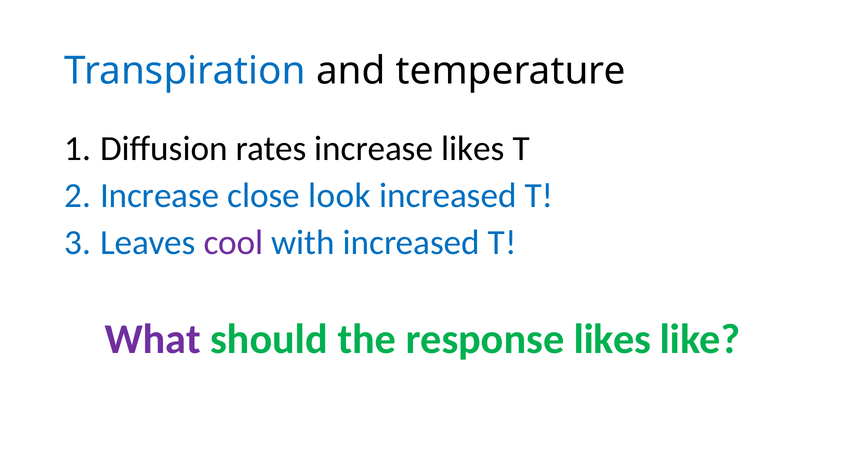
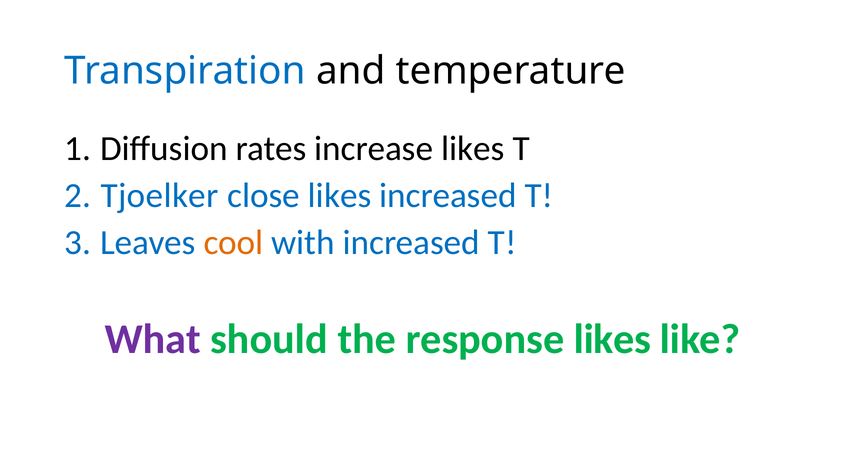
Increase: Increase -> Tjoelker (160, 196)
close look: look -> likes (340, 196)
cool colour: purple -> orange (233, 242)
